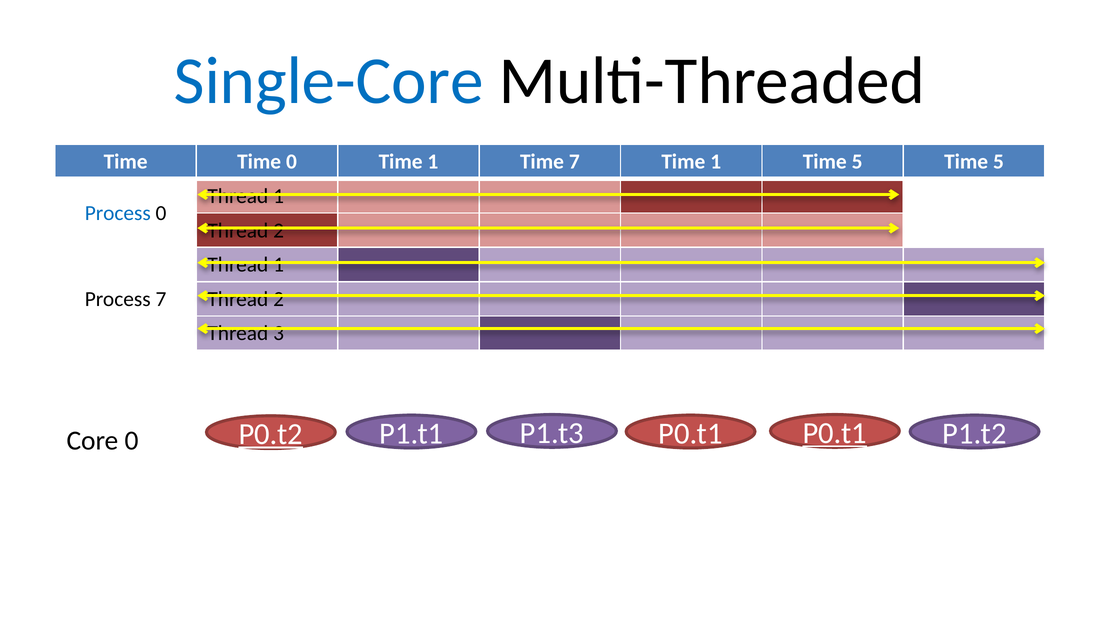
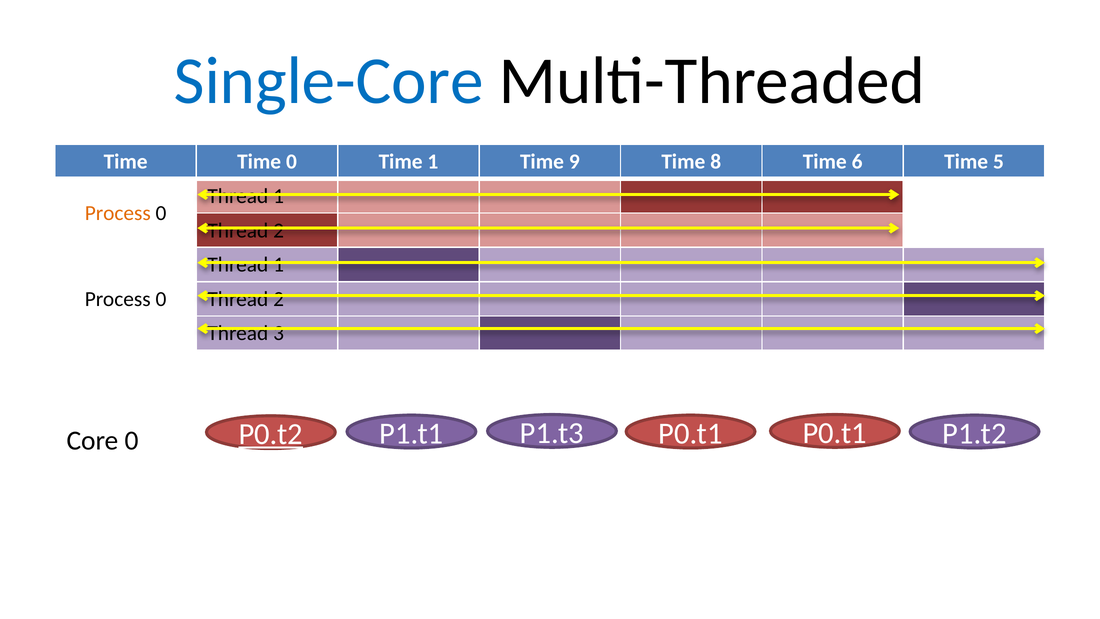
Time 7: 7 -> 9 (574, 162)
1: 1 -> 8 (716, 162)
5: 5 -> 6 (857, 162)
Process colour: blue -> orange (118, 213)
7: 7 -> 0 (161, 299)
P0.t1 underline: present -> none (835, 433)
